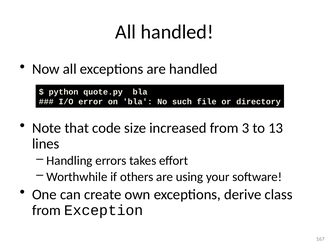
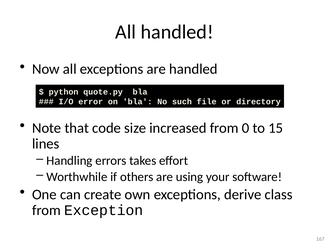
3: 3 -> 0 (246, 128)
13: 13 -> 15 (276, 128)
